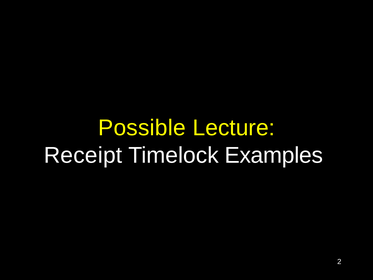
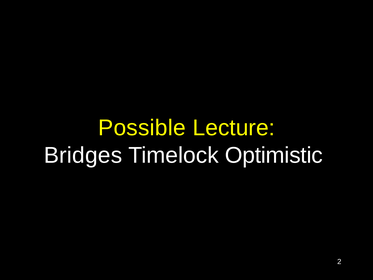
Receipt: Receipt -> Bridges (83, 155)
Examples: Examples -> Optimistic (274, 155)
